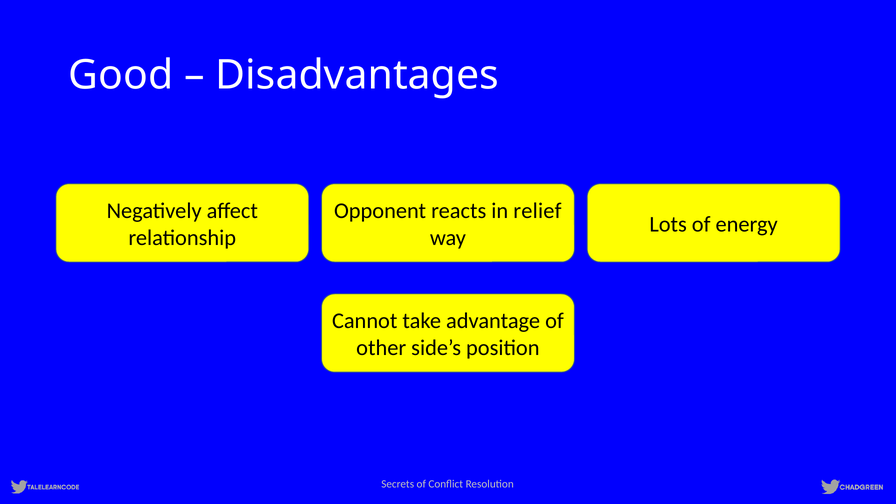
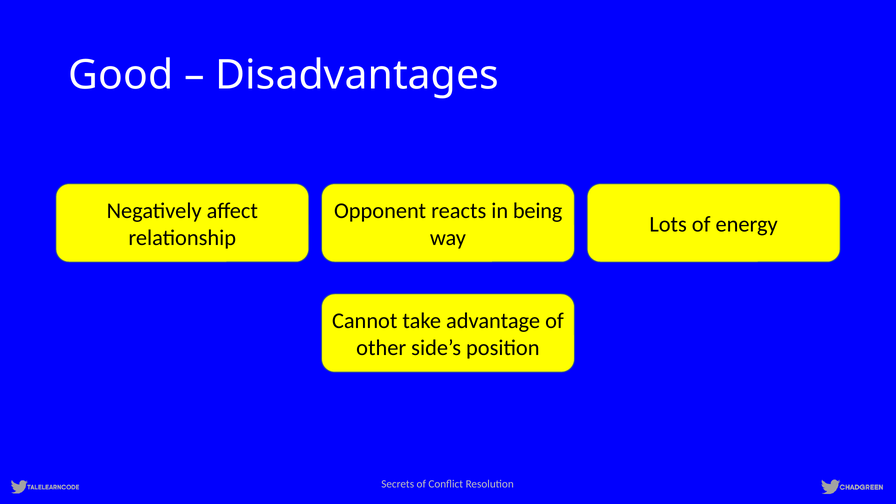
relief: relief -> being (538, 211)
